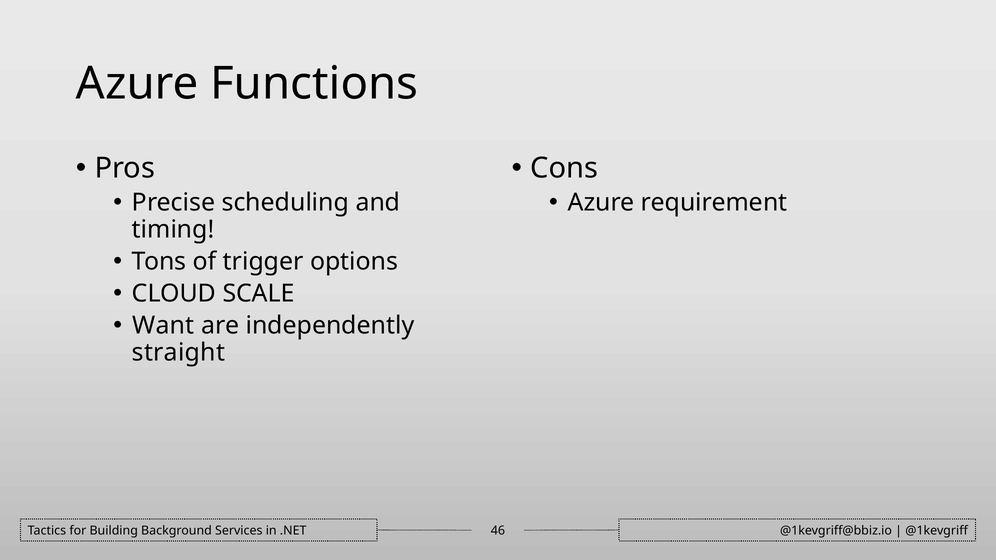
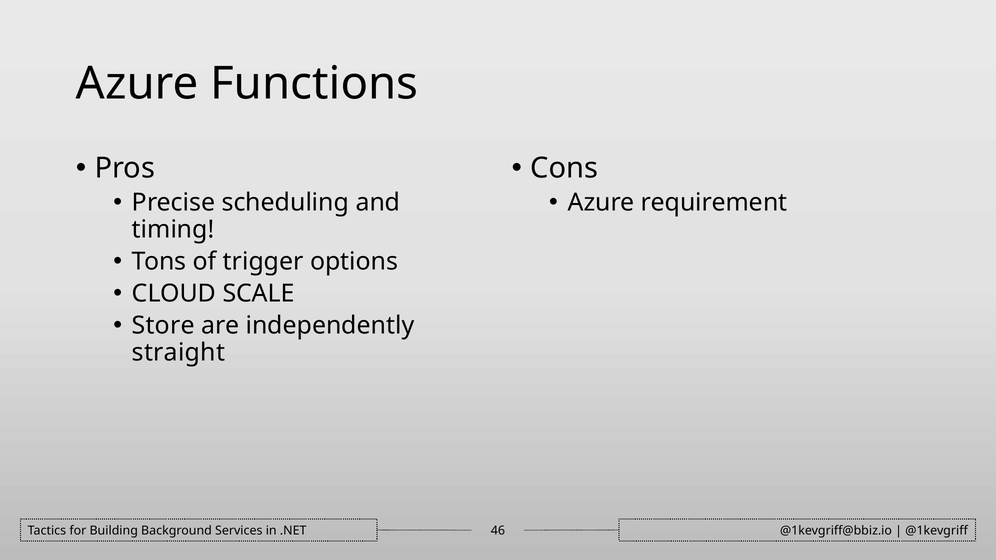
Want: Want -> Store (163, 326)
